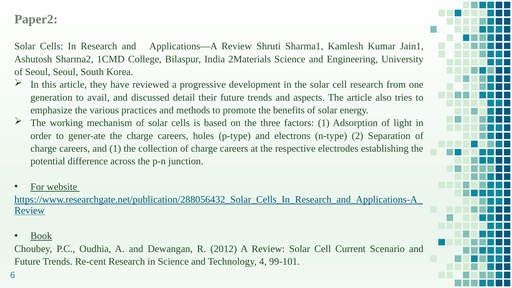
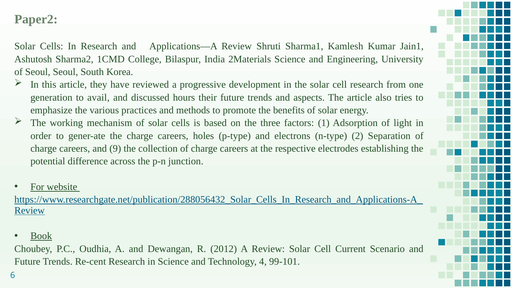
detail: detail -> hours (184, 97)
and 1: 1 -> 9 (115, 149)
